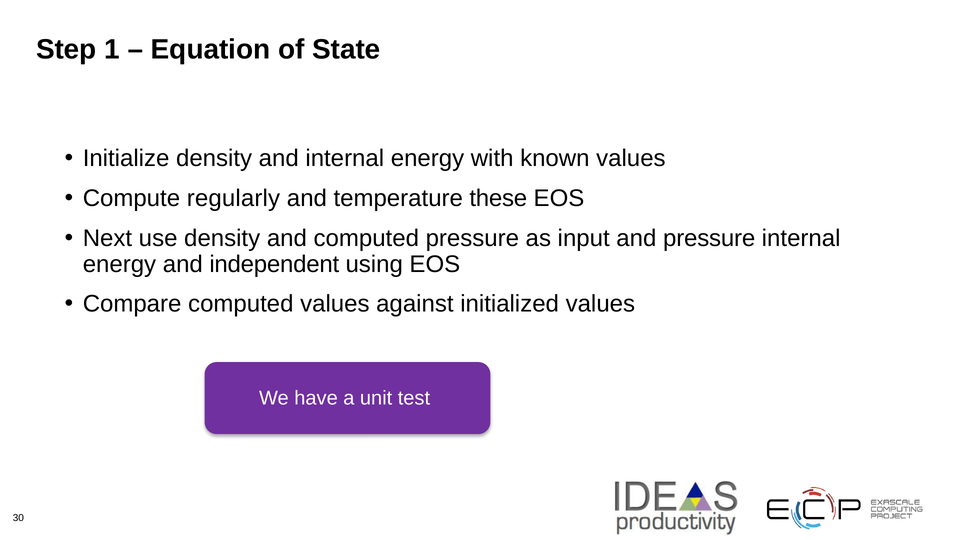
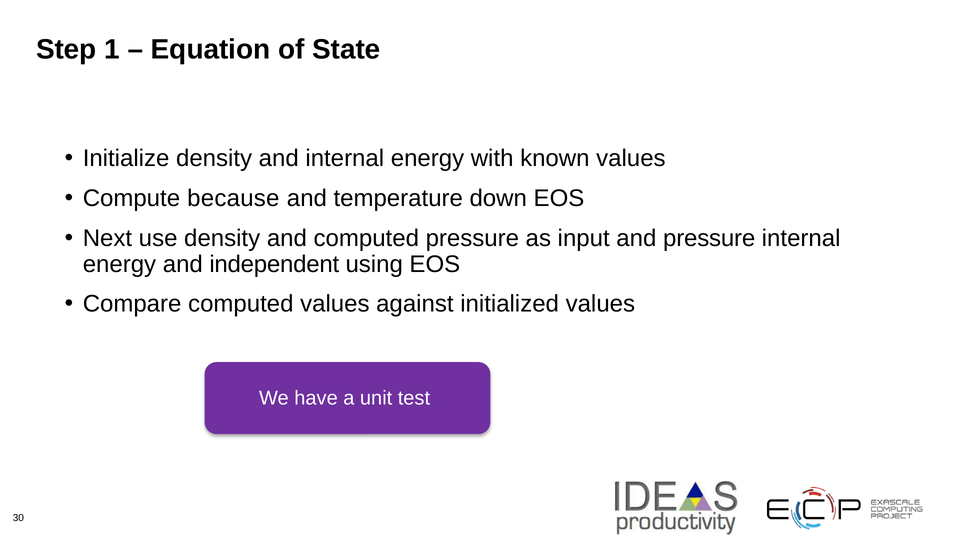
regularly: regularly -> because (233, 198)
these: these -> down (498, 198)
